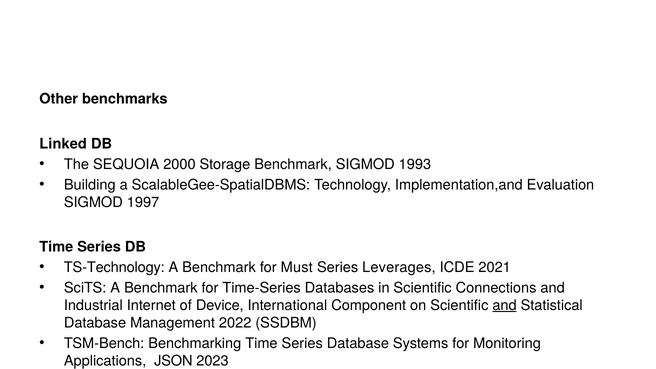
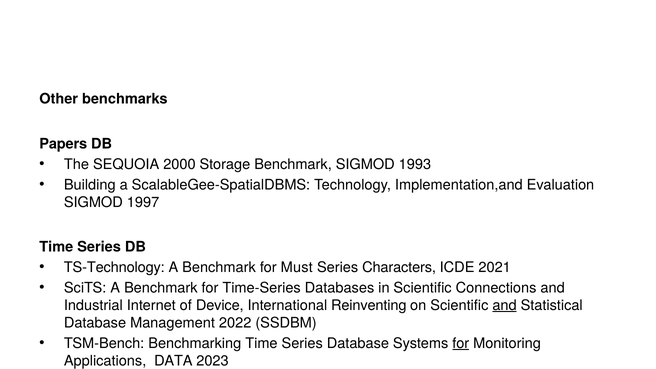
Linked: Linked -> Papers (63, 144)
Leverages: Leverages -> Characters (399, 267)
Component: Component -> Reinventing (369, 305)
for underline: none -> present (461, 343)
Applications JSON: JSON -> DATA (173, 361)
